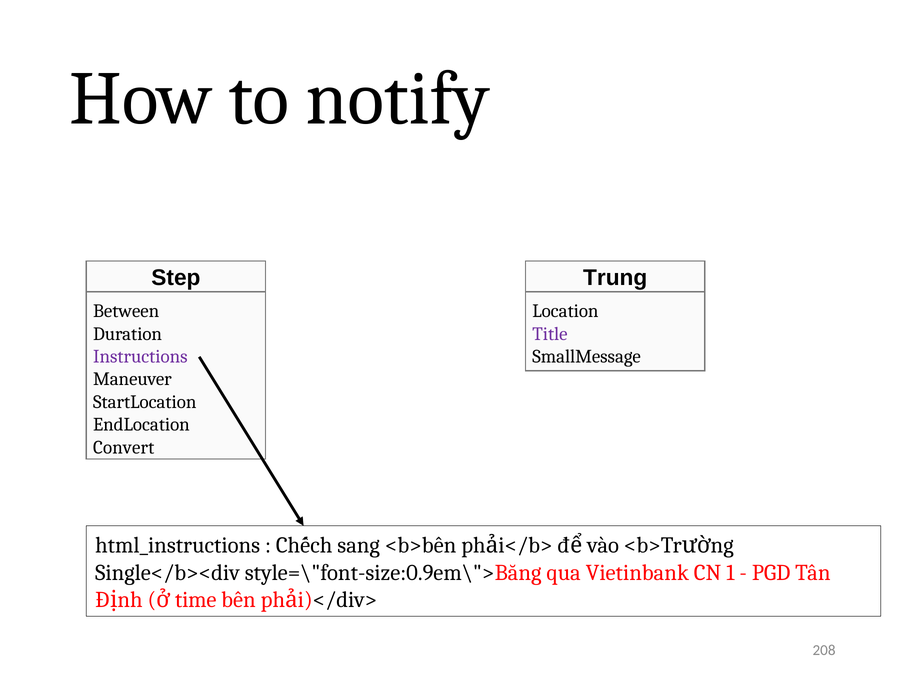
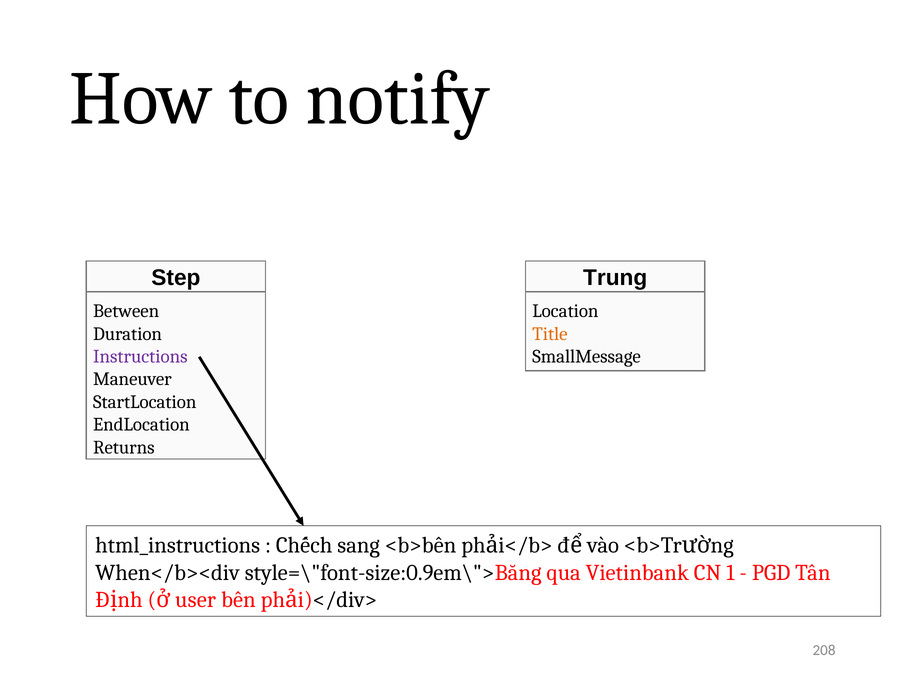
Title colour: purple -> orange (550, 333)
Convert: Convert -> Returns (124, 447)
Single</b><div: Single</b><div -> When</b><div (167, 572)
time: time -> user (196, 599)
